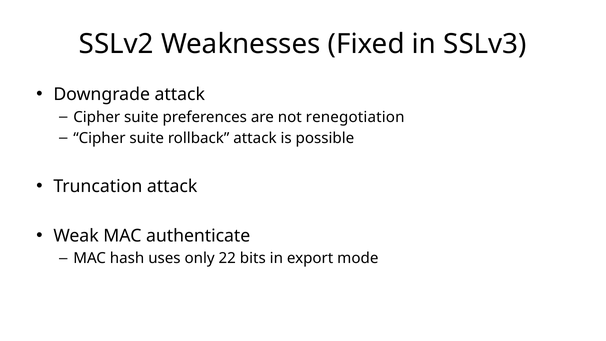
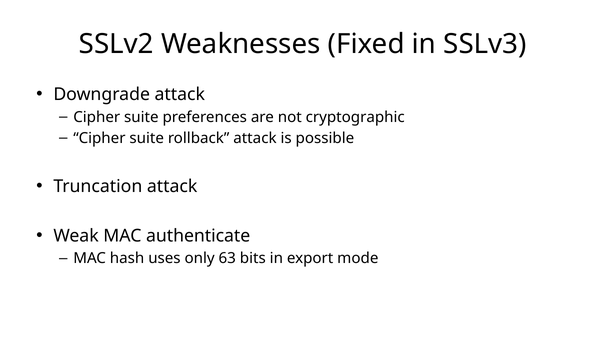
renegotiation: renegotiation -> cryptographic (355, 117)
22: 22 -> 63 (227, 258)
